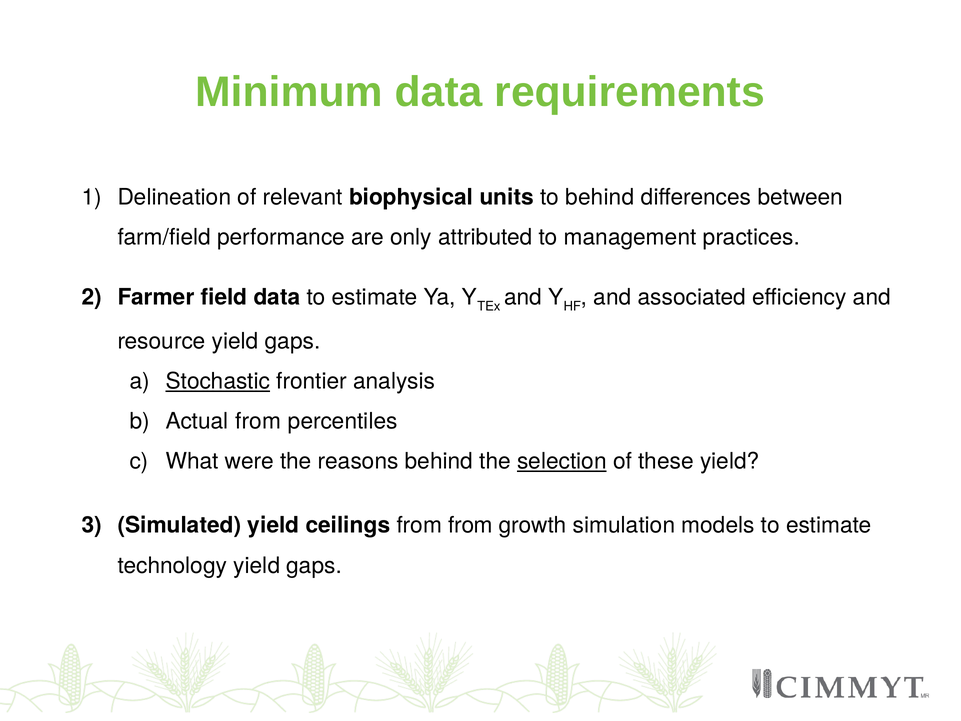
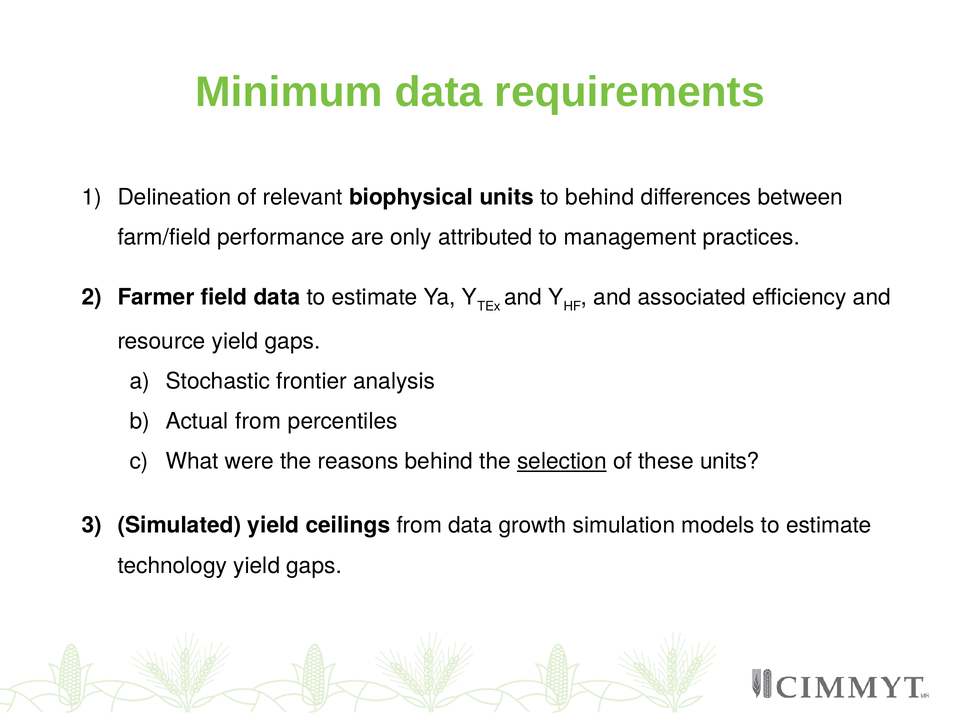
Stochastic underline: present -> none (218, 381)
these yield: yield -> units (730, 461)
from from: from -> data (470, 525)
